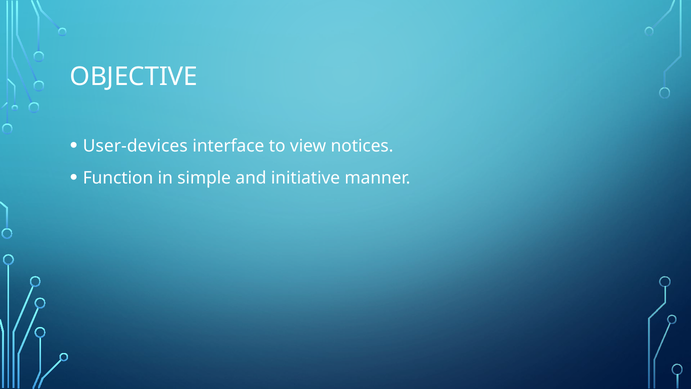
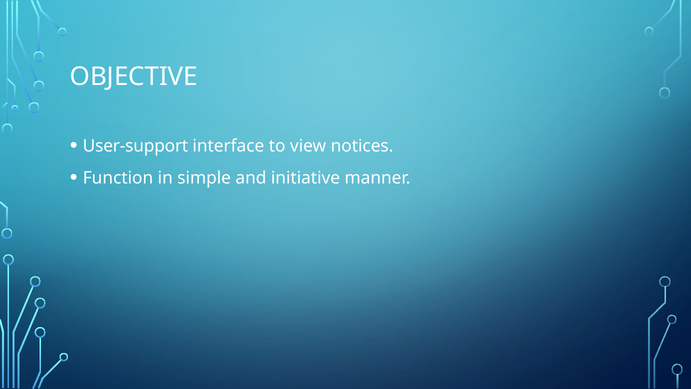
User-devices: User-devices -> User-support (135, 146)
